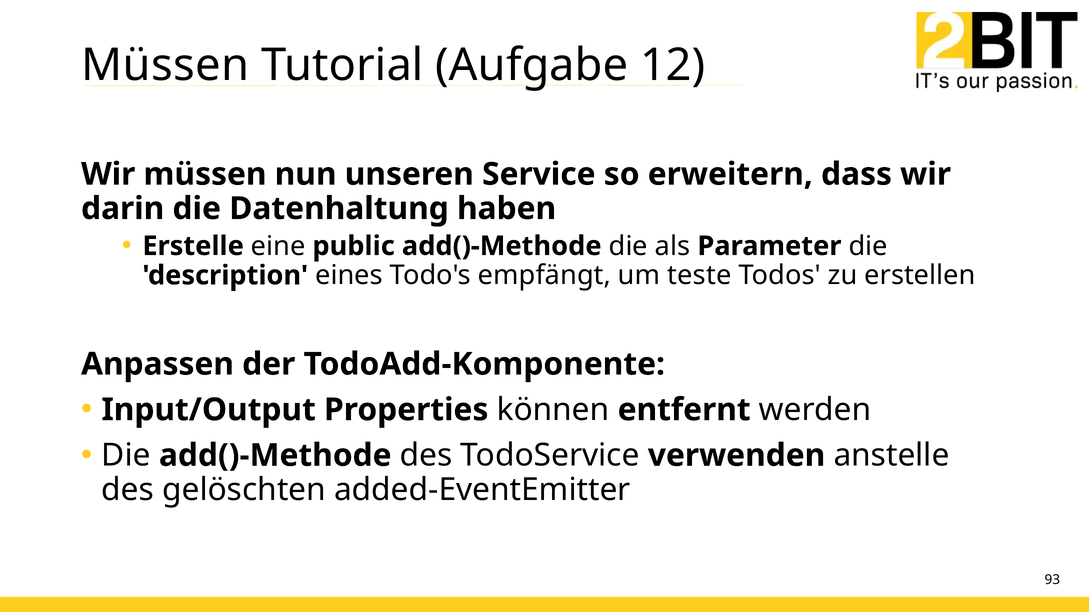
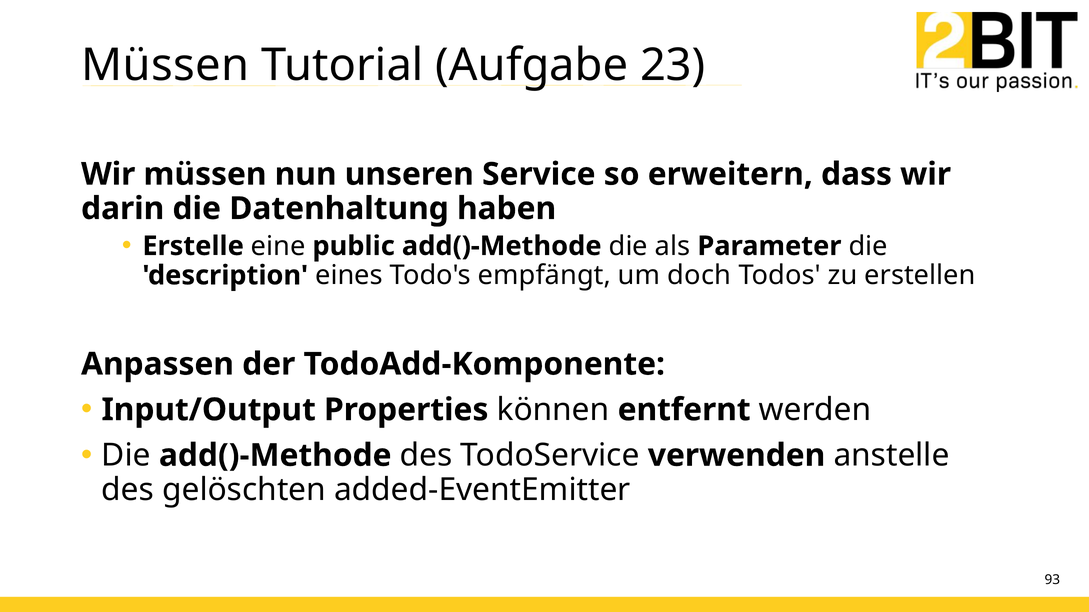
12: 12 -> 23 (673, 66)
teste: teste -> doch (699, 276)
